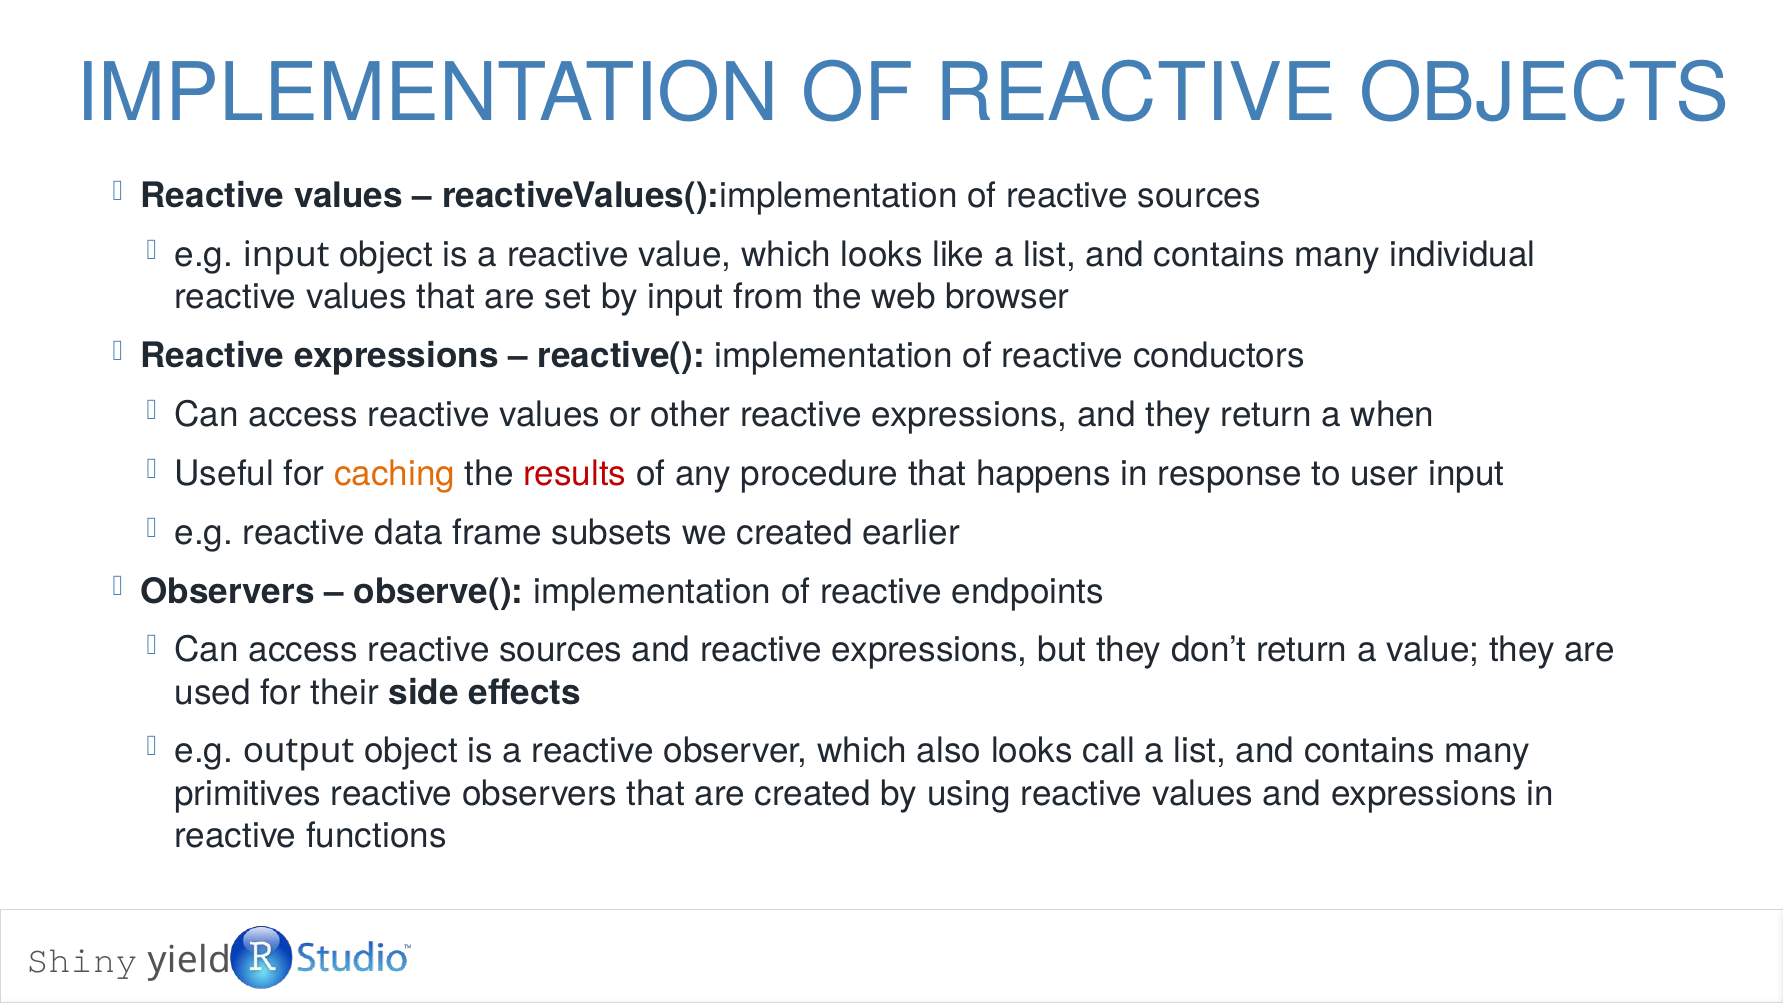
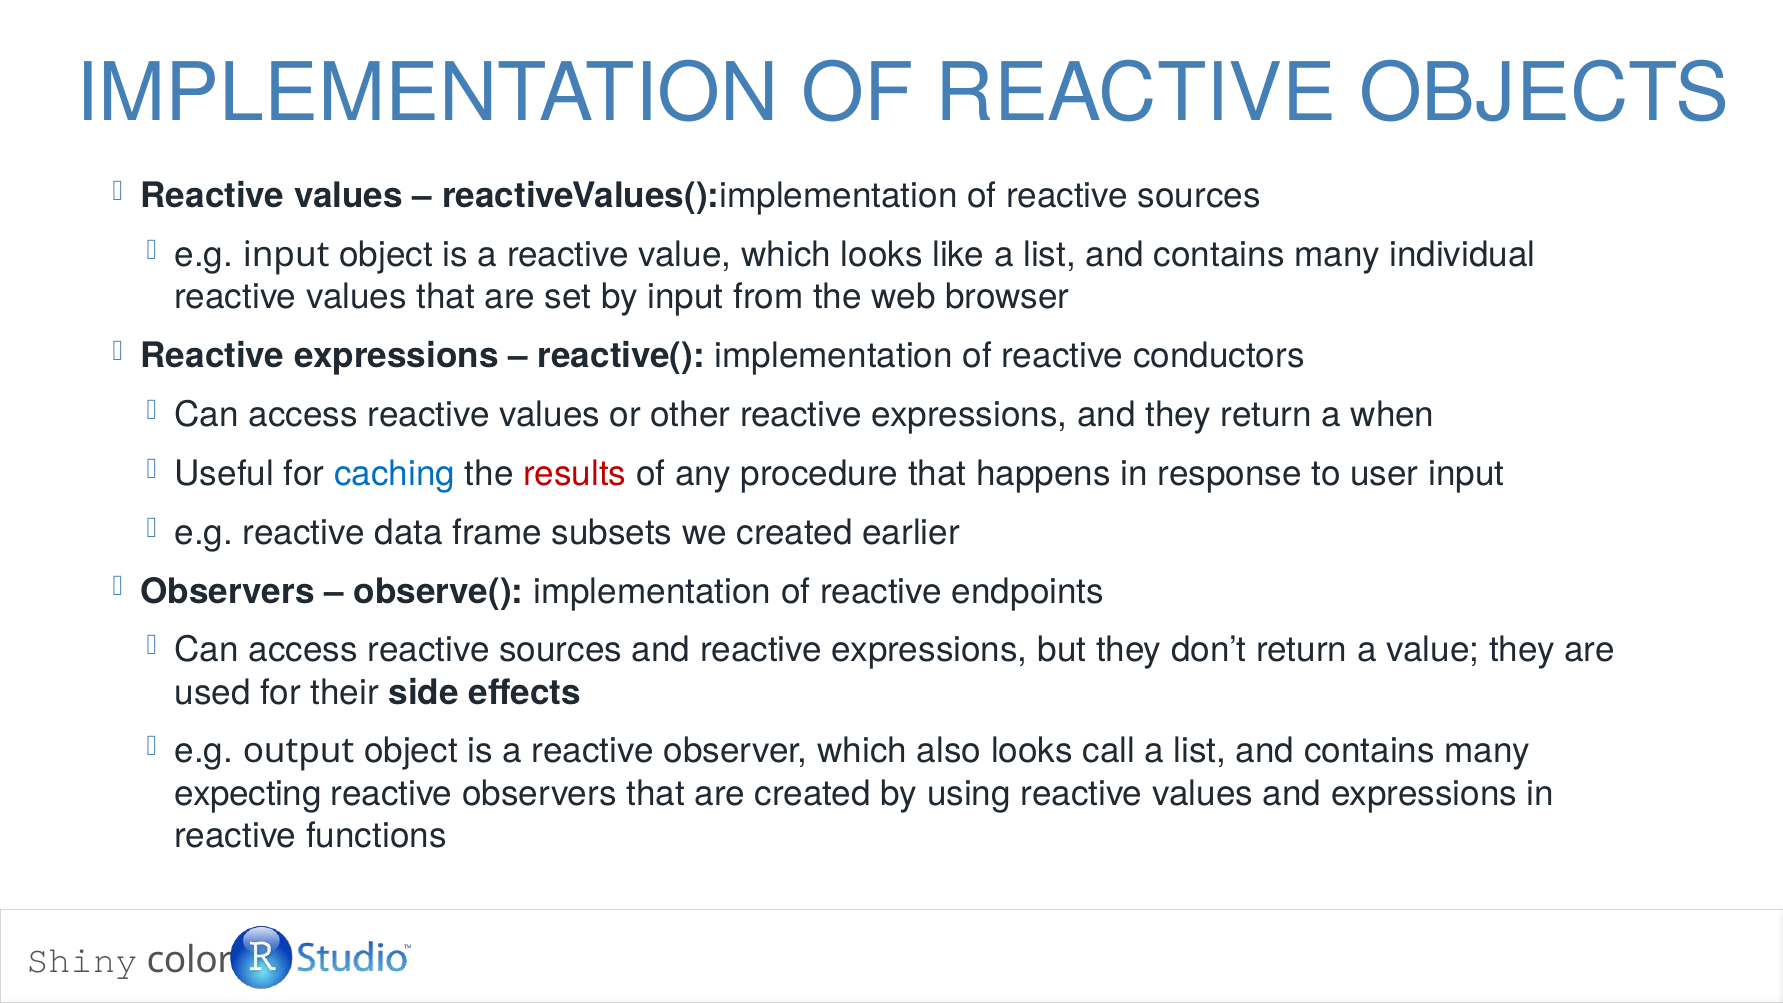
caching colour: orange -> blue (395, 474)
primitives: primitives -> expecting (248, 794)
yield: yield -> color (190, 960)
